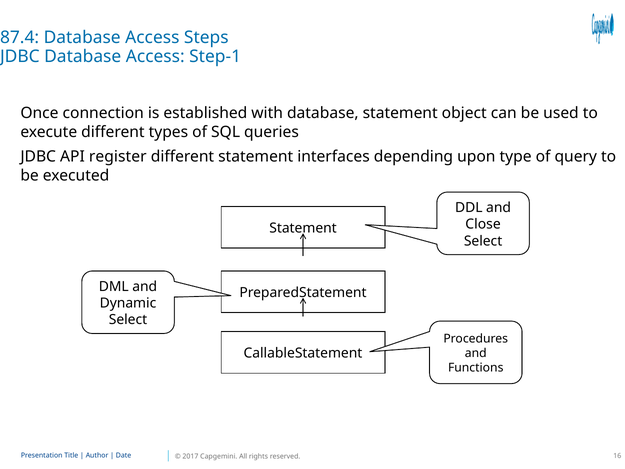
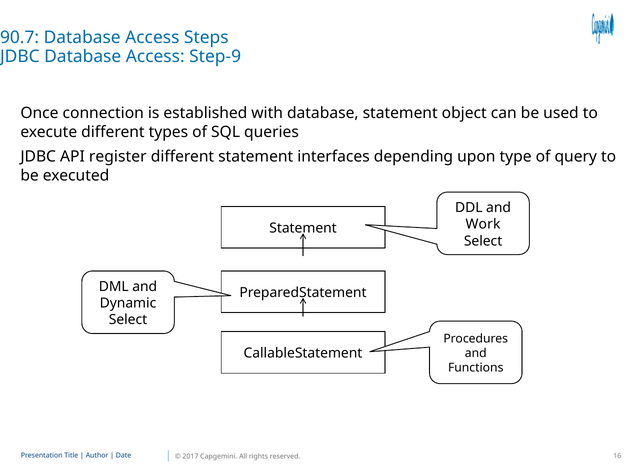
87.4: 87.4 -> 90.7 (20, 38)
Step-1: Step-1 -> Step-9 (215, 56)
Close: Close -> Work (483, 224)
